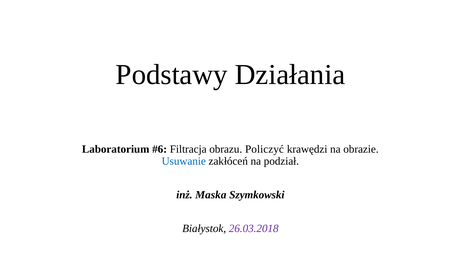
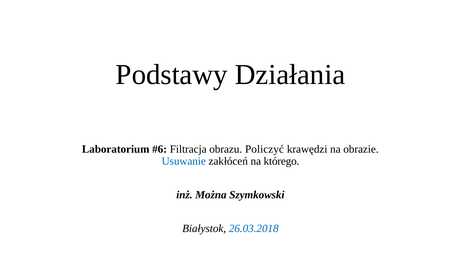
podział: podział -> którego (281, 161)
Maska: Maska -> Można (211, 194)
26.03.2018 colour: purple -> blue (254, 228)
